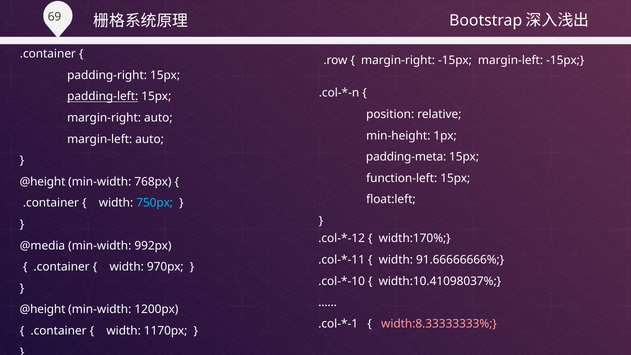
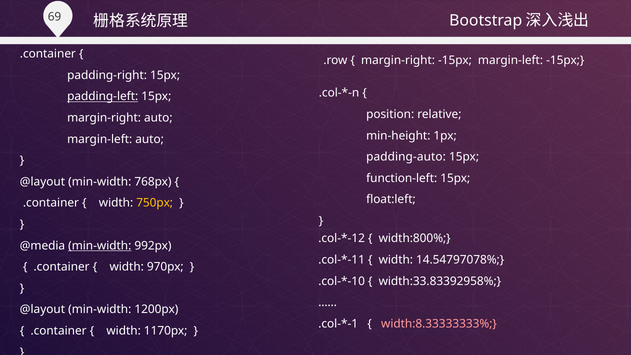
padding-meta: padding-meta -> padding-auto (406, 157)
@height: @height -> @layout (42, 182)
750px colour: light blue -> yellow (155, 203)
width:170%: width:170% -> width:800% (415, 238)
min-width underline: none -> present (100, 246)
91.66666666%: 91.66666666% -> 14.54797078% (460, 260)
width:10.41098037%: width:10.41098037% -> width:33.83392958% (440, 281)
@height: @height -> @layout (42, 310)
